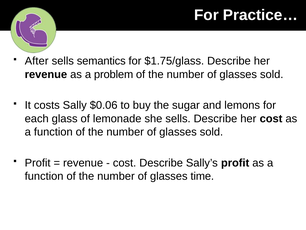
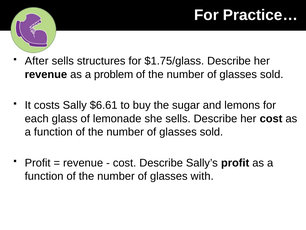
semantics: semantics -> structures (101, 61)
$0.06: $0.06 -> $6.61 (104, 105)
time: time -> with (202, 176)
